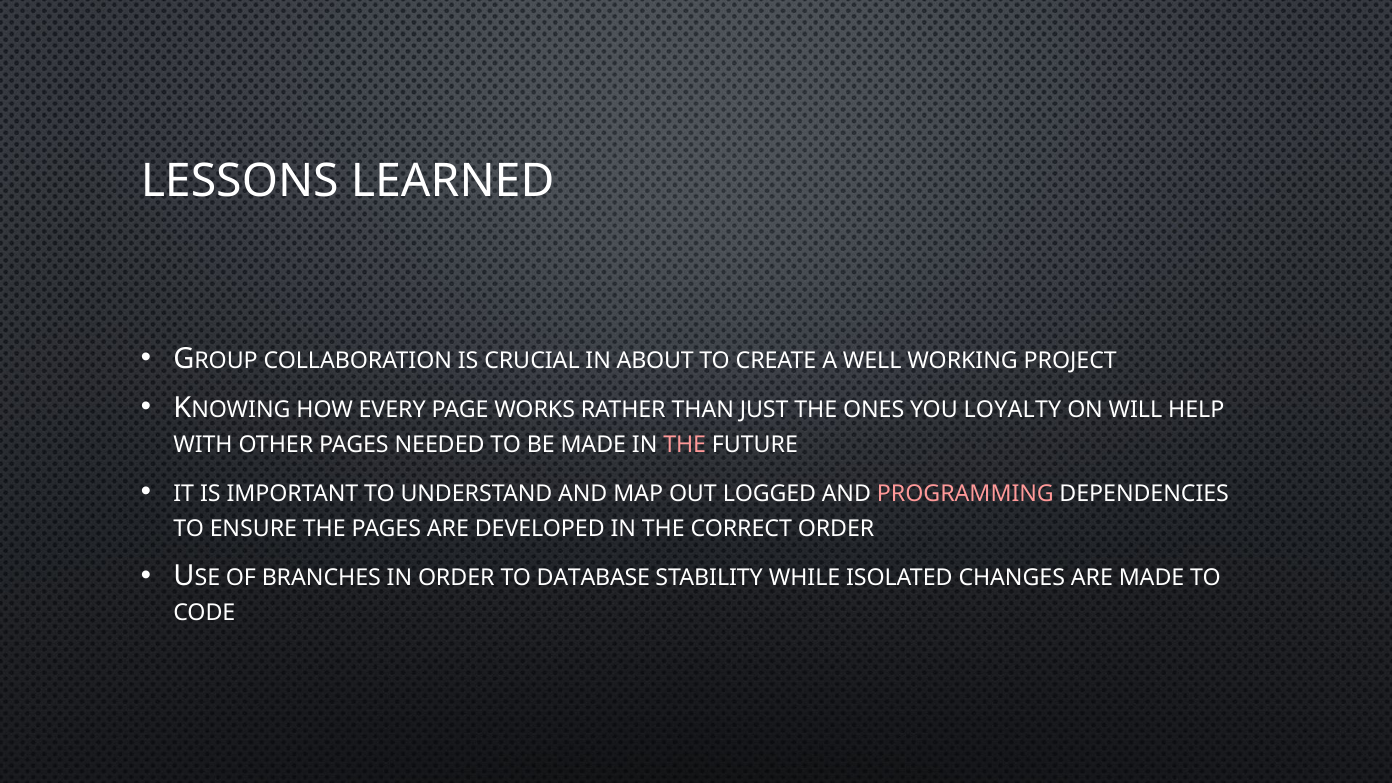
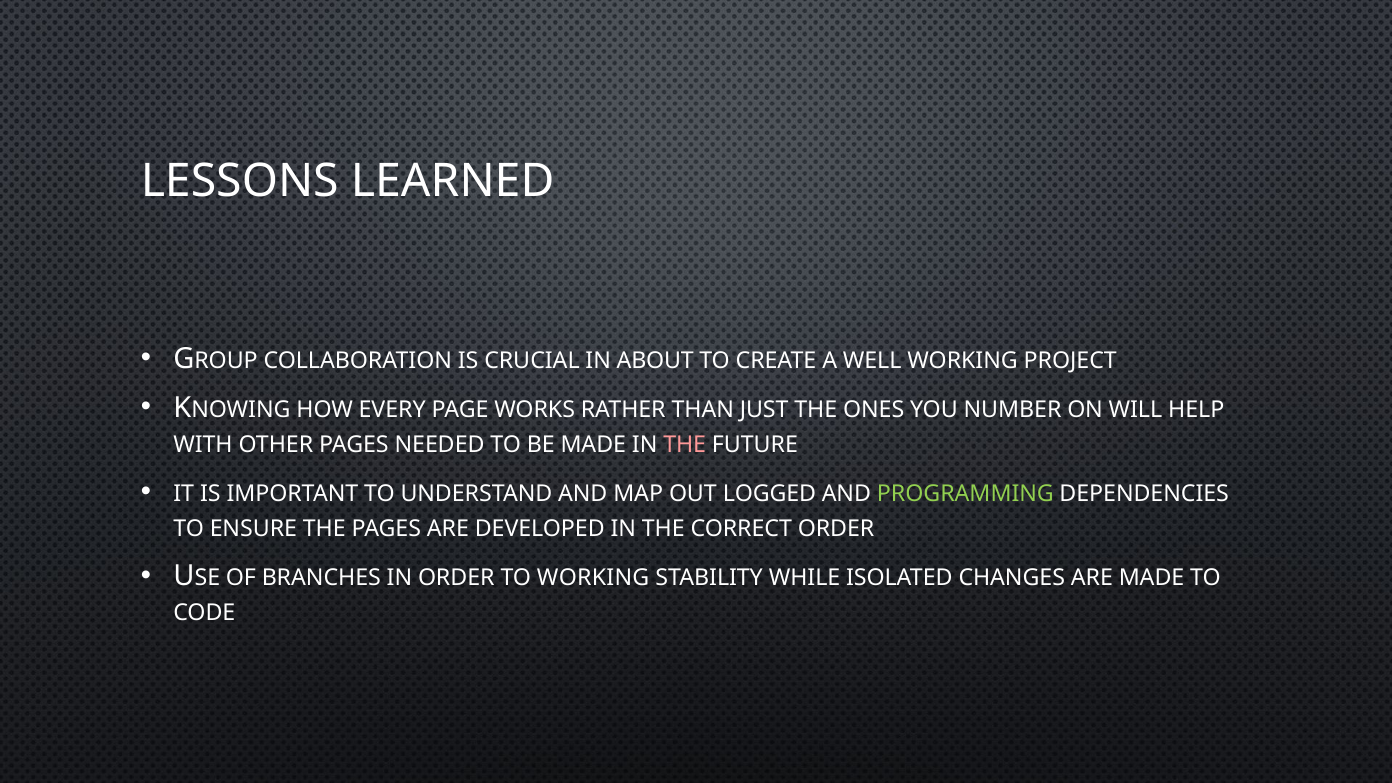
LOYALTY: LOYALTY -> NUMBER (1013, 410)
PROGRAMMING colour: pink -> light green (965, 494)
TO DATABASE: DATABASE -> WORKING (593, 578)
